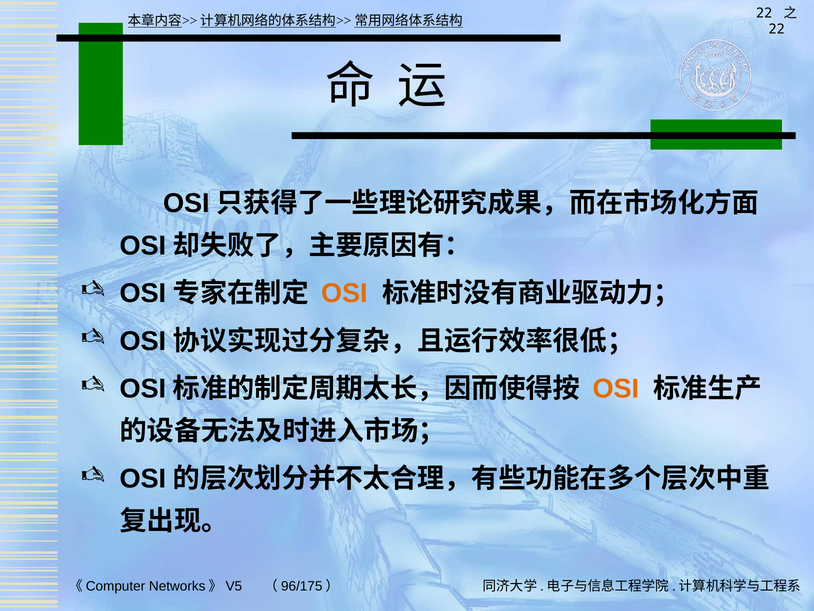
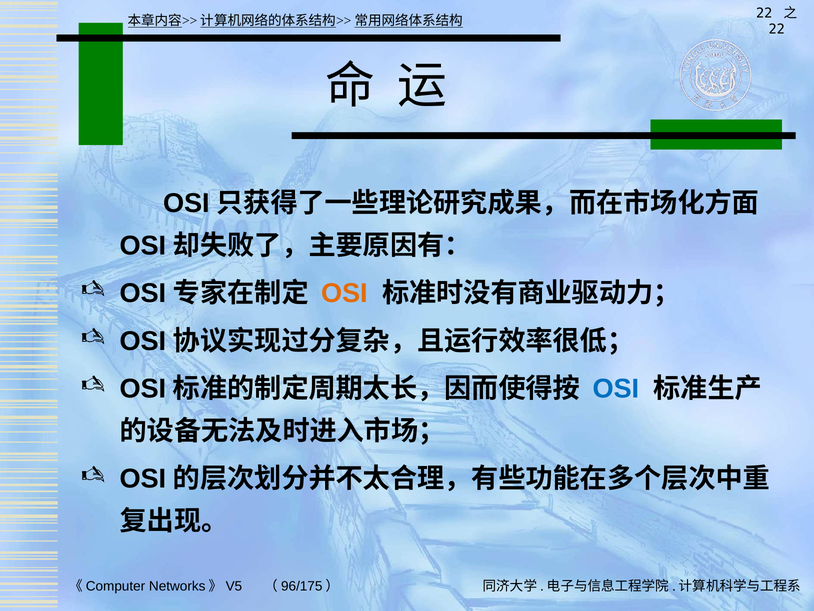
OSI colour: orange -> blue (616, 389)
